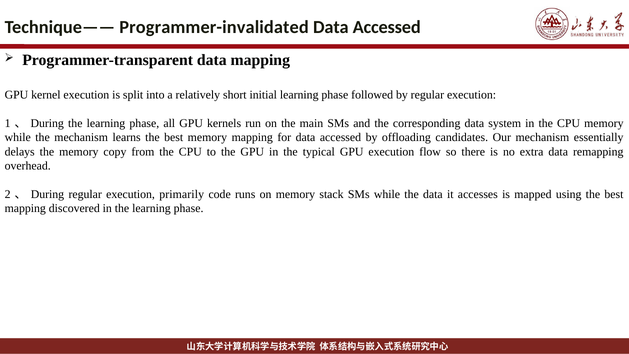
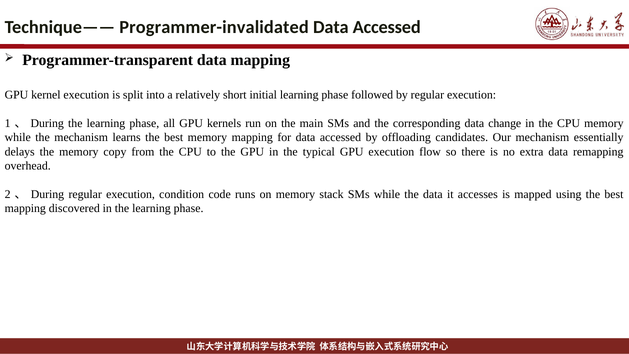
system: system -> change (505, 123)
primarily: primarily -> condition (182, 194)
